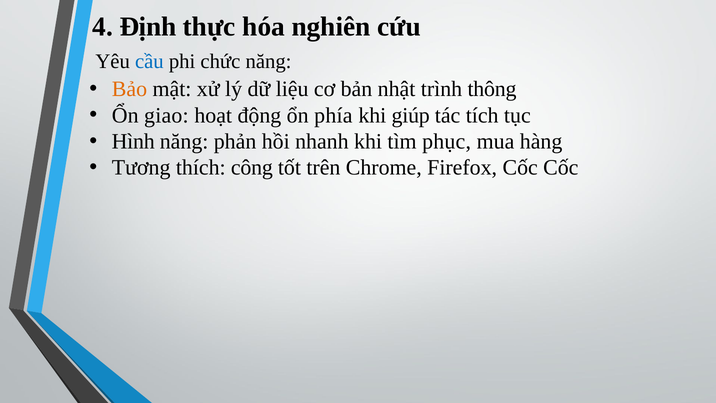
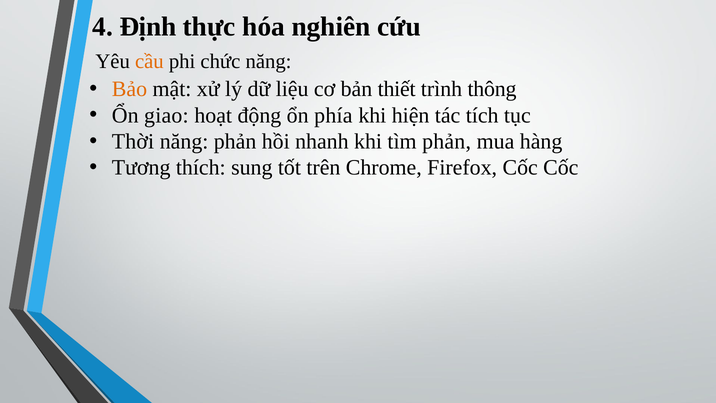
cầu colour: blue -> orange (149, 61)
nhật: nhật -> thiết (397, 89)
giúp: giúp -> hiện (411, 115)
Hình: Hình -> Thời (133, 141)
tìm phục: phục -> phản (447, 141)
công: công -> sung (252, 168)
